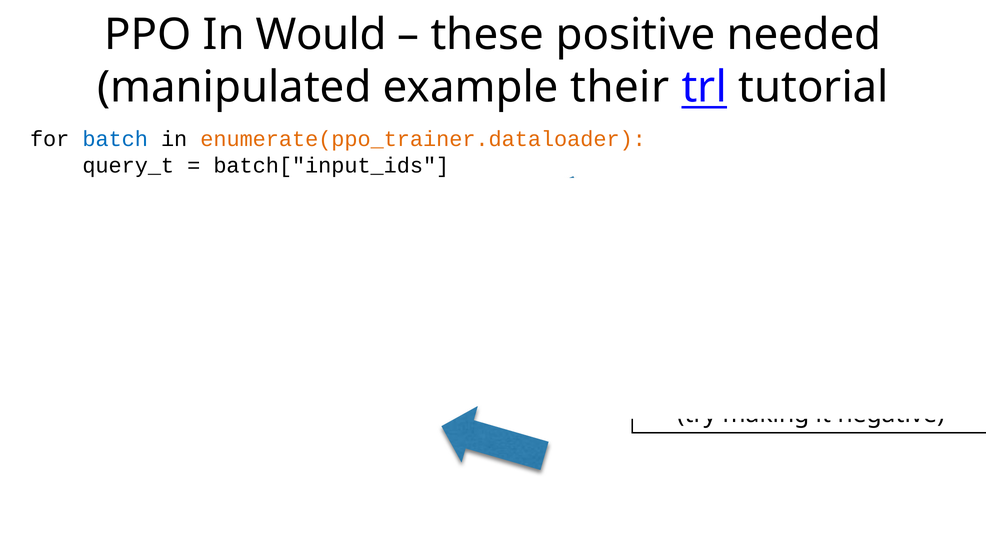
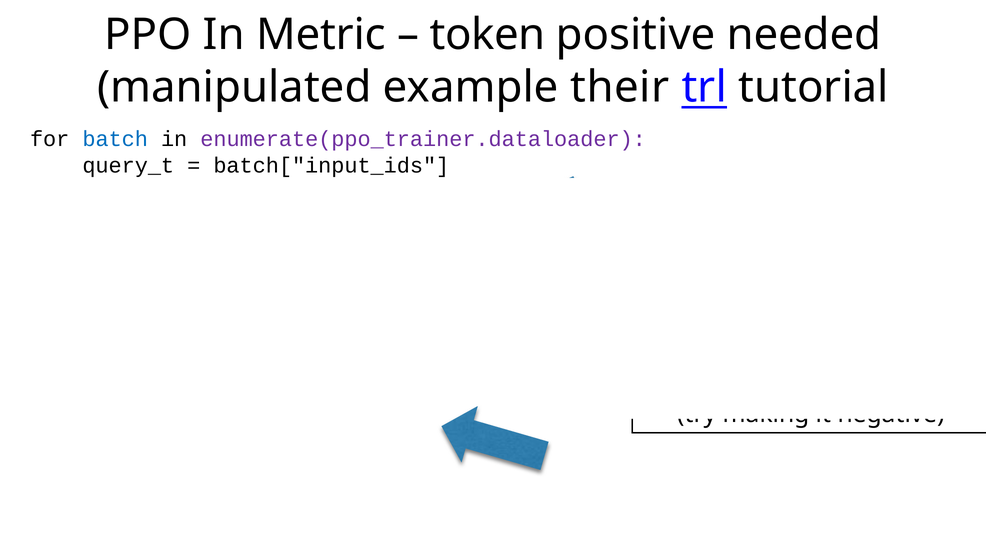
Would: Would -> Metric (321, 35)
these: these -> token (488, 35)
enumerate(ppo_trainer.dataloader colour: orange -> purple (423, 139)
